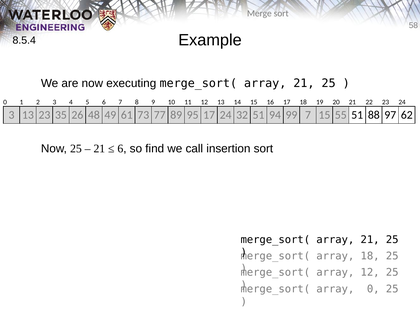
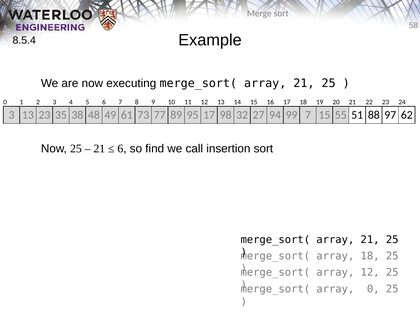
26: 26 -> 38 (77, 115)
17 24: 24 -> 98 (226, 115)
32 51: 51 -> 27 (259, 115)
